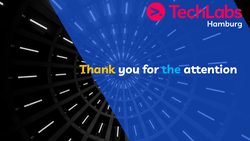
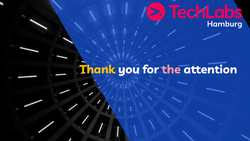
the colour: light blue -> pink (171, 69)
